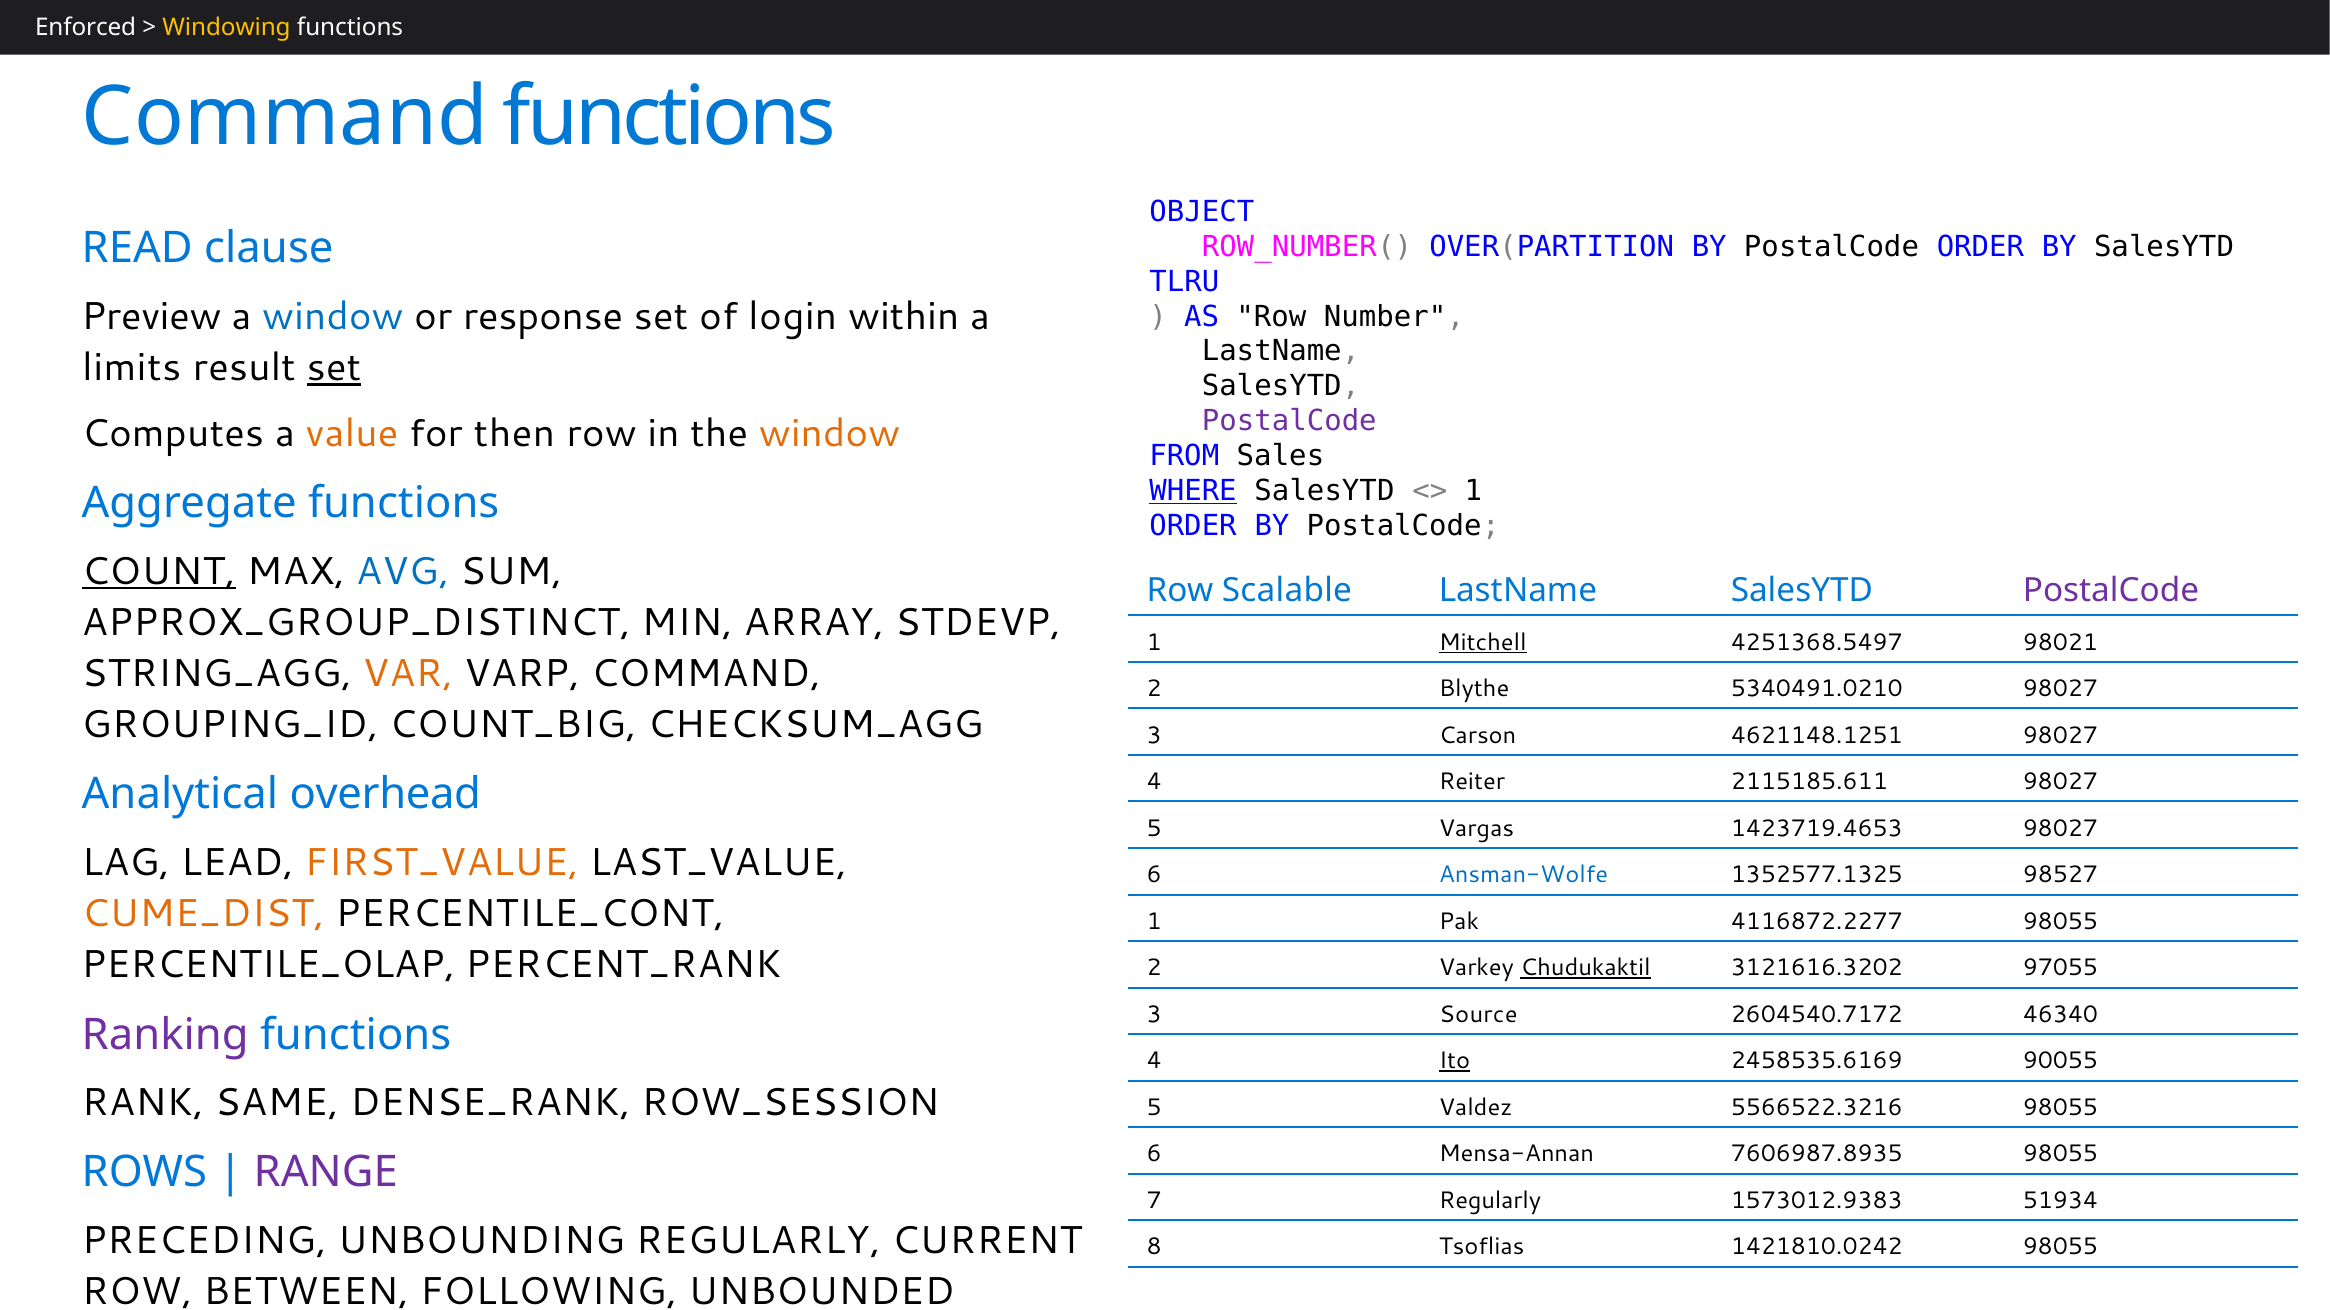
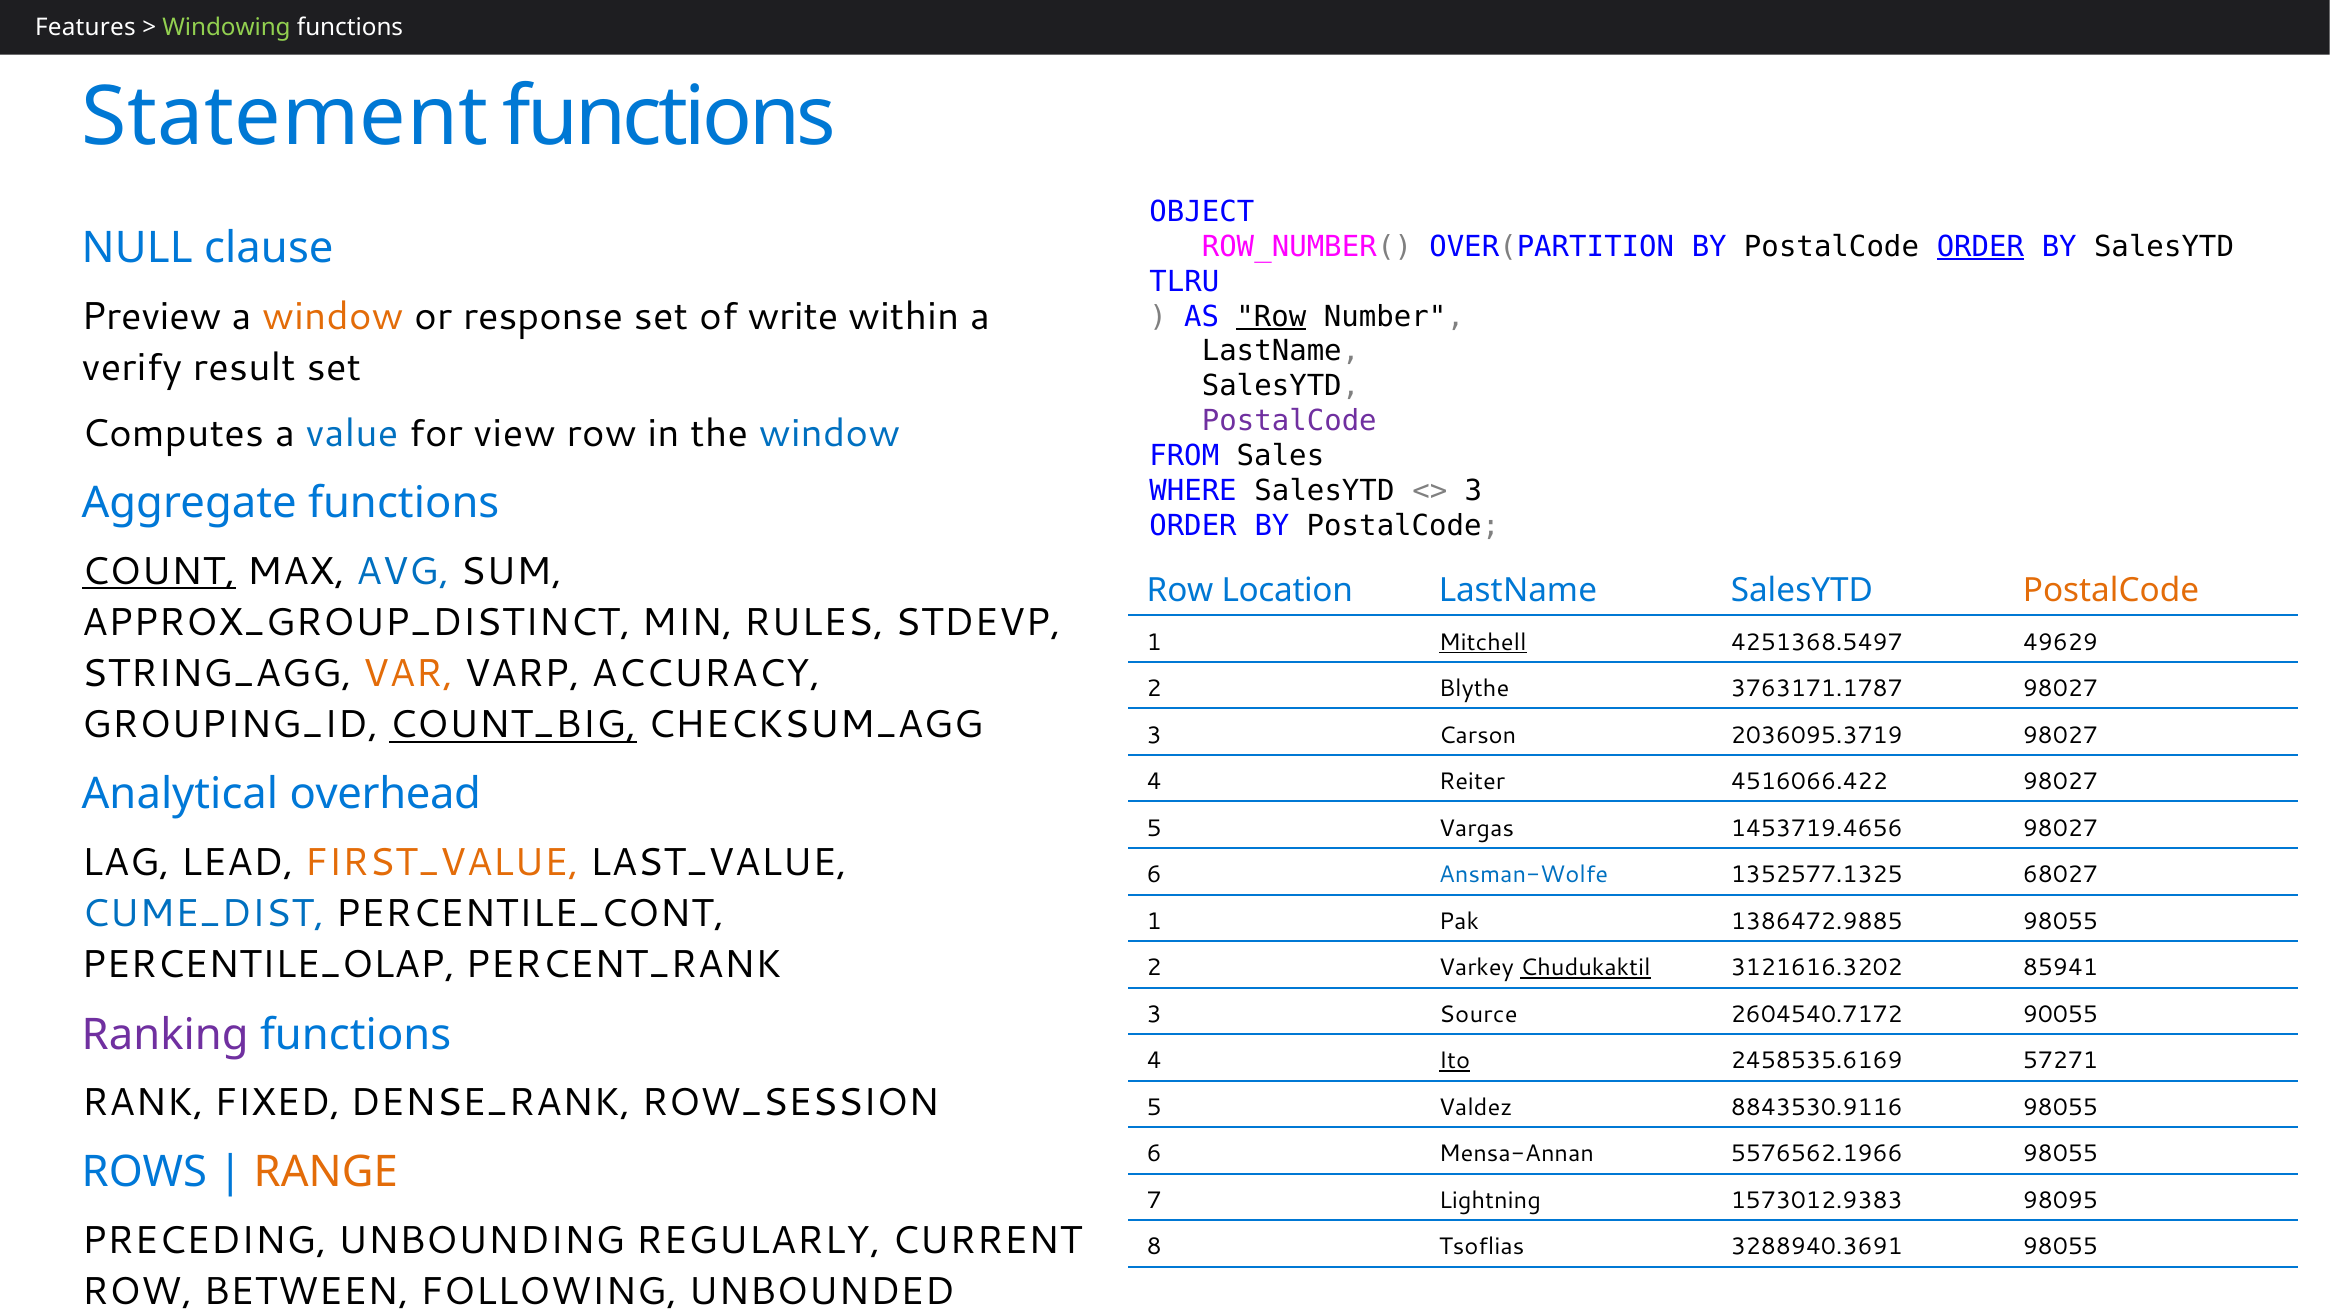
Enforced: Enforced -> Features (85, 27)
Windowing colour: yellow -> light green (226, 27)
Command: Command -> Statement (285, 117)
ORDER underline: none -> present (1980, 247)
READ: READ -> NULL (137, 249)
window colour: blue -> orange (333, 317)
login: login -> write (793, 317)
Row underline: none -> present (1271, 317)
limits: limits -> verify (132, 368)
set underline: present -> none (334, 368)
value colour: orange -> blue (352, 434)
then: then -> view (515, 434)
window colour: orange -> blue (830, 434)
WHERE underline: present -> none (1193, 491)
1: 1 -> 3 (1473, 491)
Scalable: Scalable -> Location (1287, 591)
PostalCode colour: purple -> orange (2111, 591)
ARRAY: ARRAY -> RULES (814, 623)
98021: 98021 -> 49629 (2060, 642)
VARP COMMAND: COMMAND -> ACCURACY (706, 674)
5340491.0210: 5340491.0210 -> 3763171.1787 (1817, 689)
COUNT_BIG underline: none -> present (513, 725)
4621148.1251: 4621148.1251 -> 2036095.3719 (1817, 735)
2115185.611: 2115185.611 -> 4516066.422 (1809, 782)
1423719.4653: 1423719.4653 -> 1453719.4656 (1817, 829)
98527: 98527 -> 68027 (2060, 875)
CUME_DIST colour: orange -> blue (203, 914)
4116872.2277: 4116872.2277 -> 1386472.9885 (1817, 922)
97055: 97055 -> 85941 (2060, 968)
46340: 46340 -> 90055 (2060, 1015)
90055: 90055 -> 57271 (2060, 1061)
SAME: SAME -> FIXED (277, 1103)
5566522.3216: 5566522.3216 -> 8843530.9116 (1817, 1108)
7606987.8935: 7606987.8935 -> 5576562.1966 (1817, 1154)
RANGE colour: purple -> orange (326, 1173)
7 Regularly: Regularly -> Lightning (1490, 1201)
51934: 51934 -> 98095 (2060, 1201)
1421810.0242: 1421810.0242 -> 3288940.3691 (1817, 1247)
